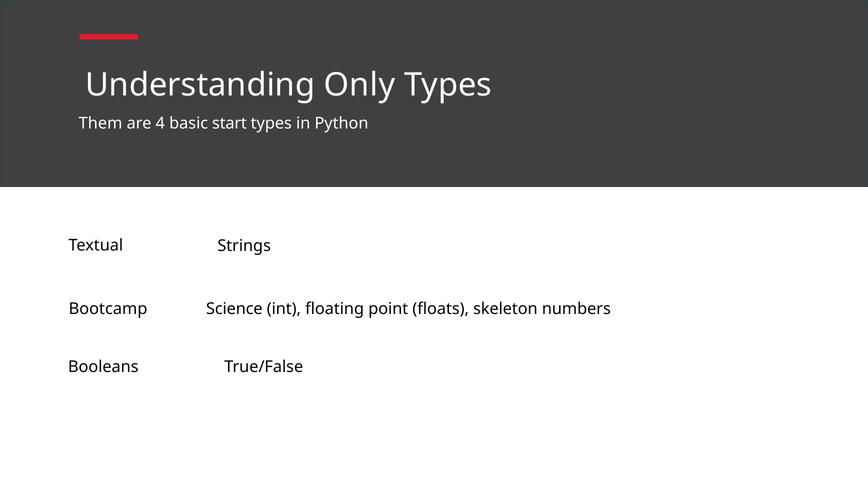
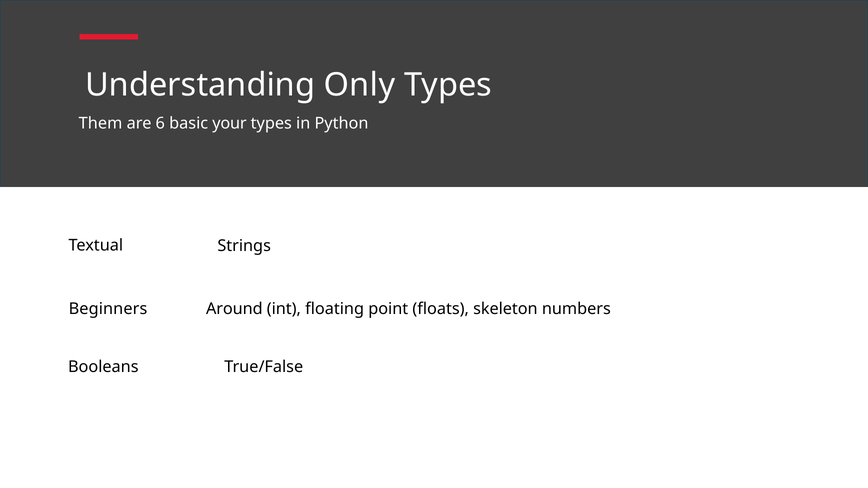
4: 4 -> 6 (160, 123)
start: start -> your (229, 123)
Bootcamp: Bootcamp -> Beginners (108, 309)
Science: Science -> Around (234, 309)
